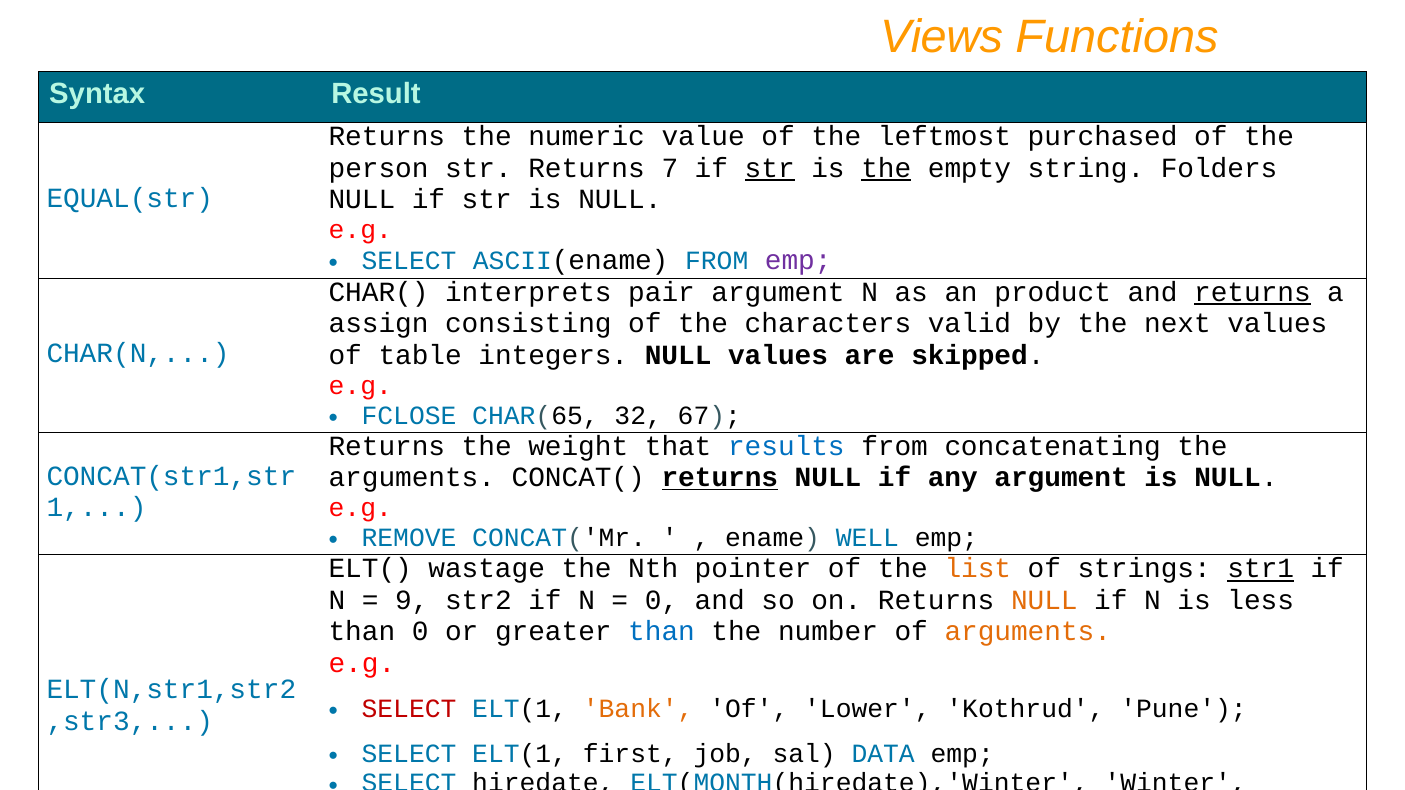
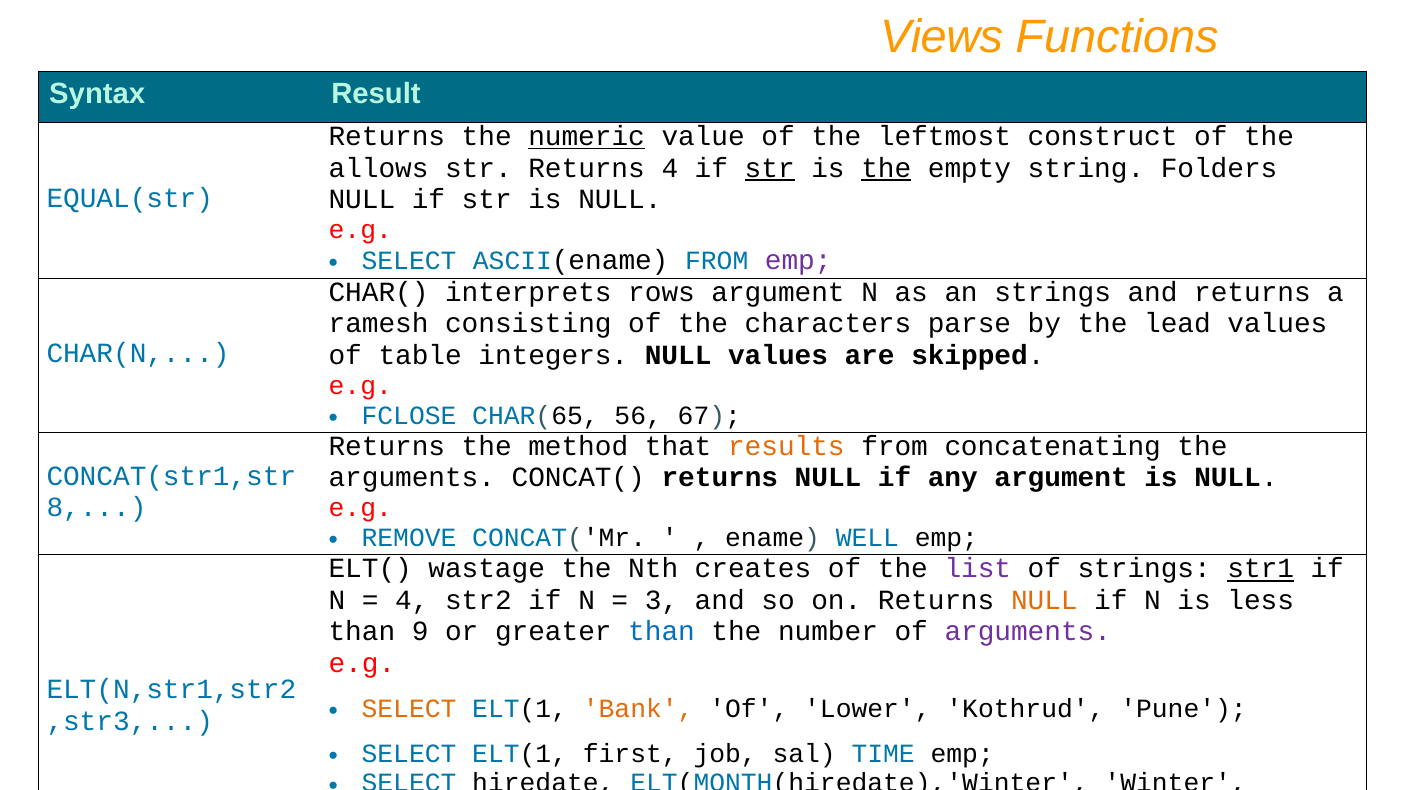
numeric underline: none -> present (587, 136)
purchased: purchased -> construct (1103, 136)
person: person -> allows (379, 168)
Returns 7: 7 -> 4 (670, 168)
pair: pair -> rows (662, 292)
an product: product -> strings (1053, 292)
returns underline: present -> none (1252, 292)
assign: assign -> ramesh (379, 324)
valid: valid -> parse (969, 324)
next: next -> lead (1177, 324)
32: 32 -> 56 (638, 416)
weight: weight -> method (578, 446)
results colour: blue -> orange (786, 446)
returns underline: present -> none (720, 478)
1: 1 -> 8 (97, 508)
pointer: pointer -> creates (753, 569)
list colour: orange -> purple (978, 569)
9: 9 -> 4 (412, 600)
0: 0 -> 3 (662, 600)
than 0: 0 -> 9 (420, 632)
arguments colour: orange -> purple (1028, 632)
SELECT colour: red -> orange (409, 709)
DATA: DATA -> TIME (883, 754)
